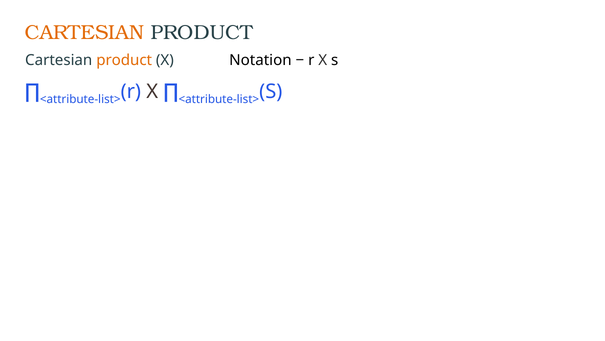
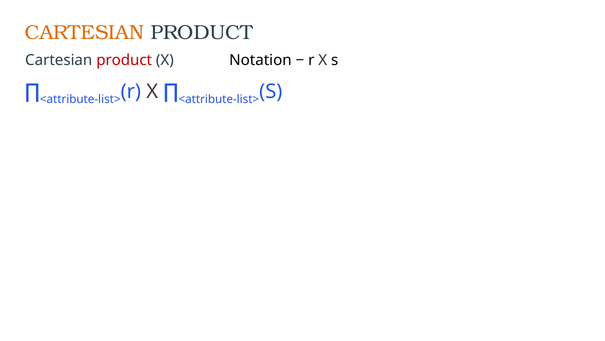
product colour: orange -> red (124, 60)
